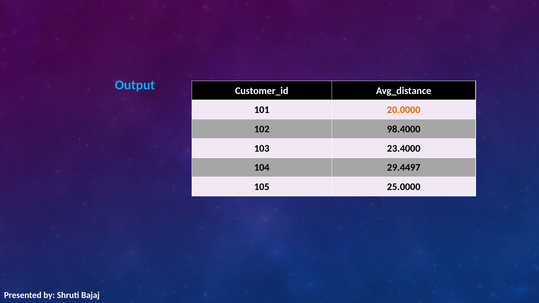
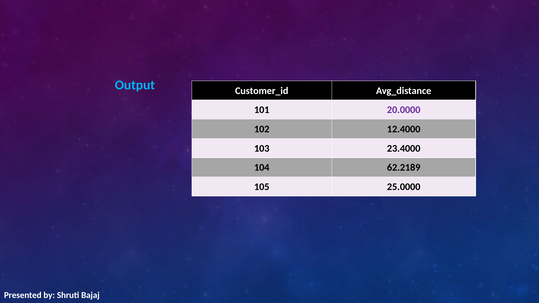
20.0000 colour: orange -> purple (404, 110)
98.4000: 98.4000 -> 12.4000 (404, 129)
29.4497: 29.4497 -> 62.2189 (404, 168)
